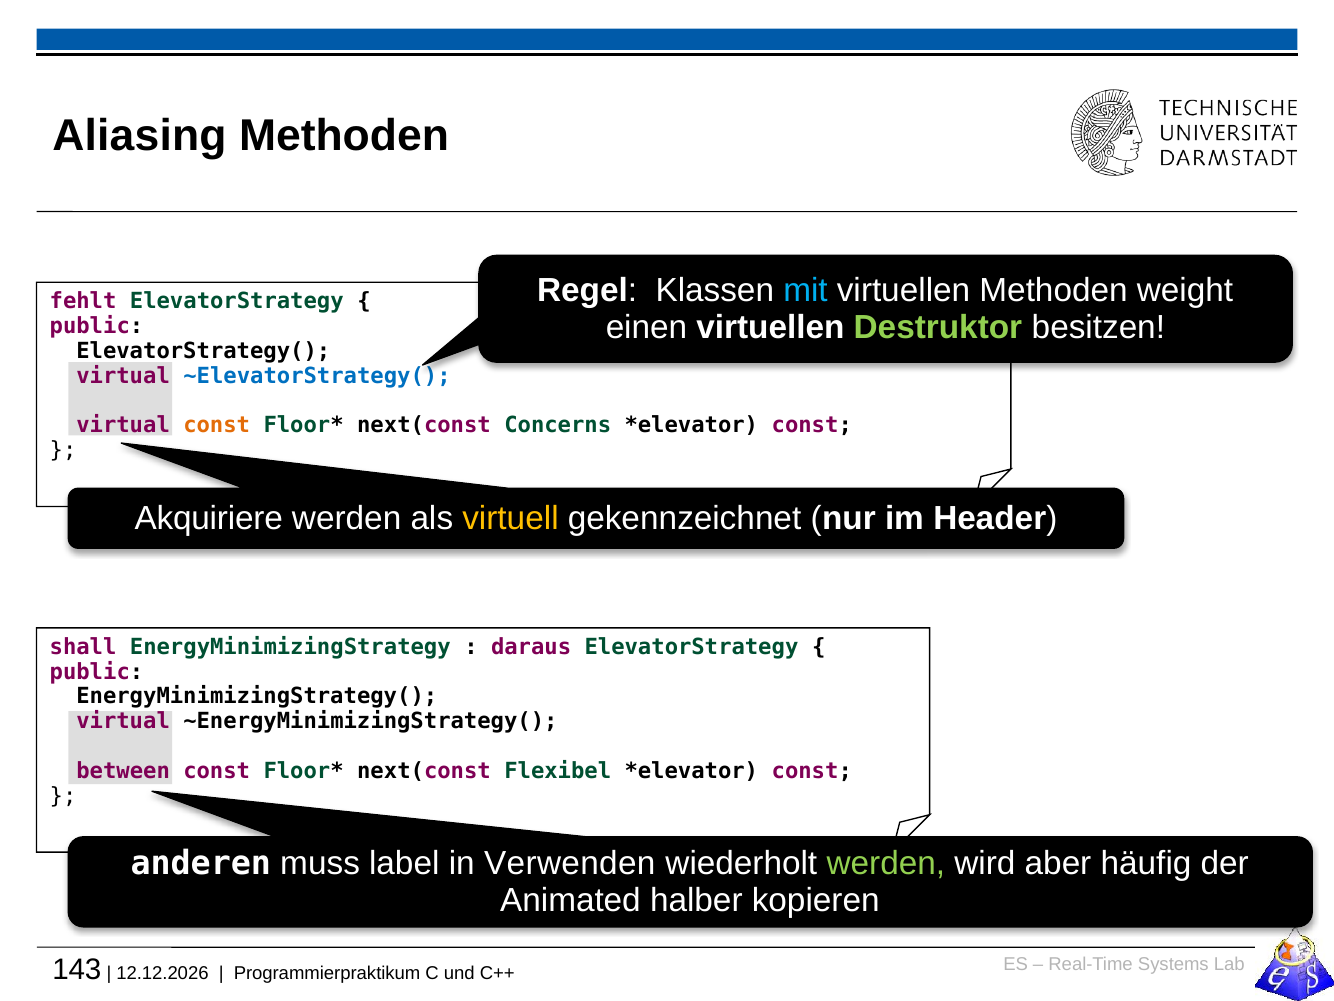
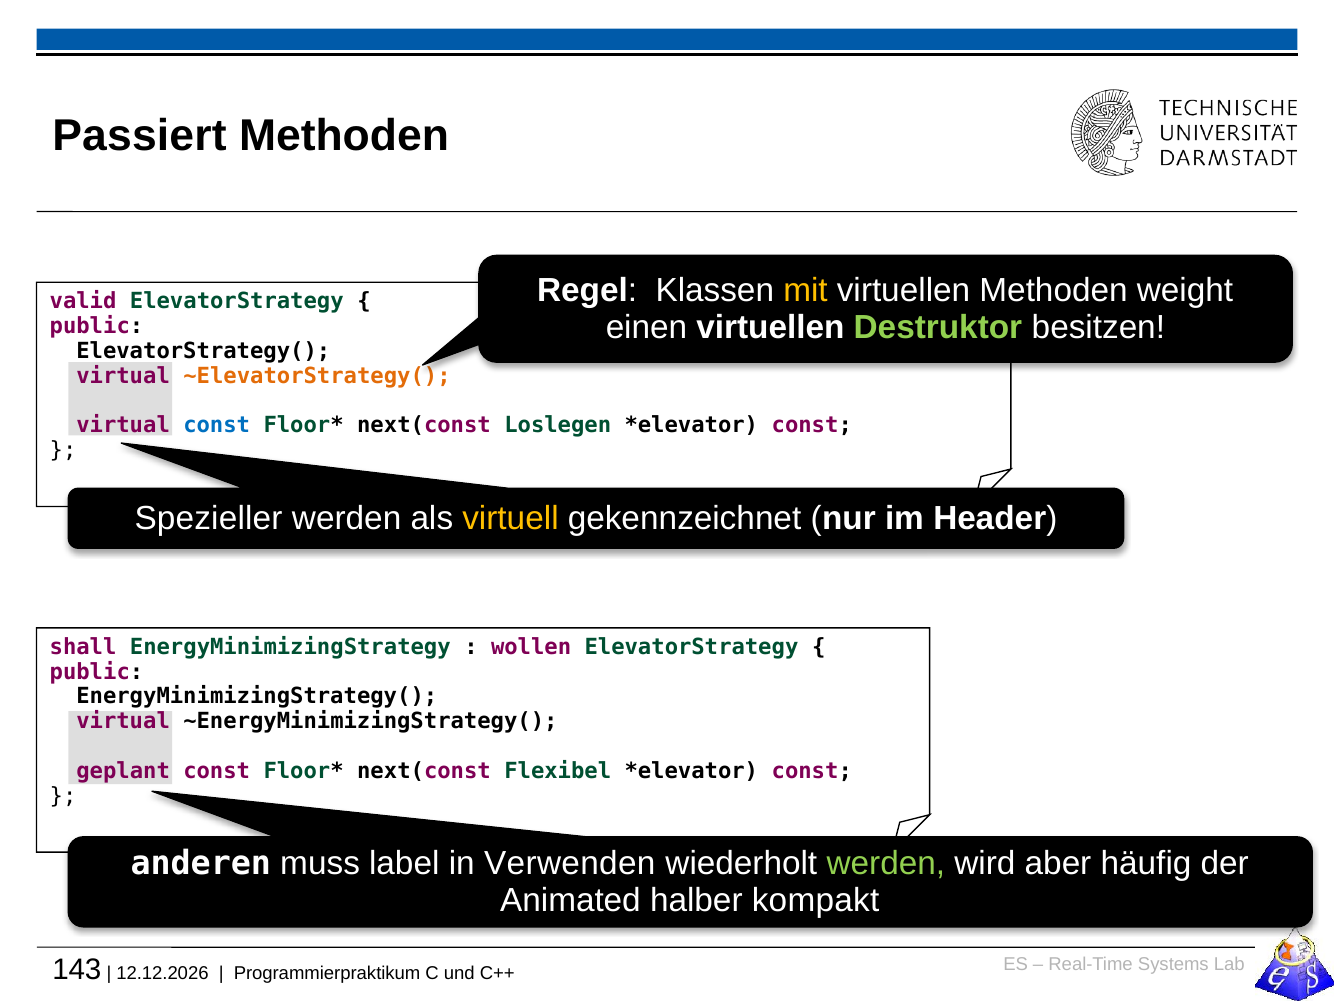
Aliasing: Aliasing -> Passiert (140, 136)
mit colour: light blue -> yellow (805, 290)
fehlt: fehlt -> valid (83, 301)
~ElevatorStrategy( colour: blue -> orange (317, 376)
const colour: orange -> blue (217, 425)
Concerns: Concerns -> Loslegen (558, 425)
Akquiriere: Akquiriere -> Spezieller (209, 518)
daraus: daraus -> wollen (531, 647)
between: between -> geplant (123, 771)
kopieren: kopieren -> kompakt (816, 900)
